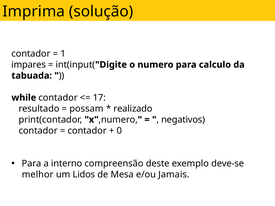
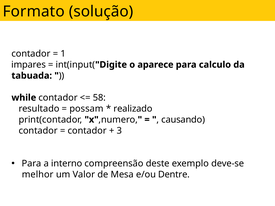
Imprima: Imprima -> Formato (34, 11)
numero: numero -> aparece (155, 65)
17: 17 -> 58 (99, 98)
negativos: negativos -> causando (183, 120)
0: 0 -> 3 (119, 131)
Lidos: Lidos -> Valor (84, 175)
Jamais: Jamais -> Dentre (174, 175)
